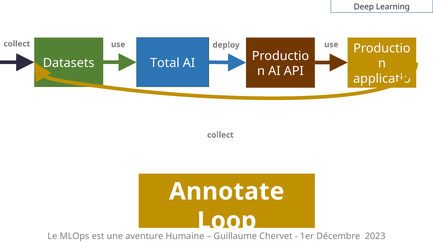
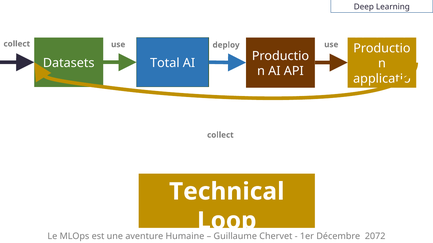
Annotate: Annotate -> Technical (227, 192)
2023: 2023 -> 2072 (375, 237)
